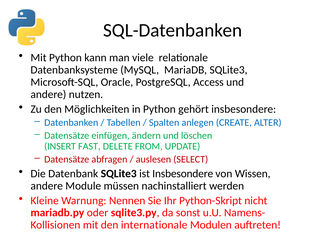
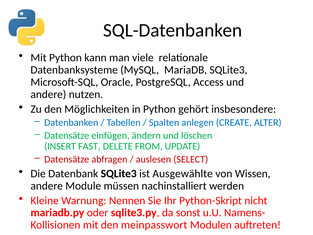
ist Insbesondere: Insbesondere -> Ausgewählte (183, 173)
internationale: internationale -> meinpasswort (154, 225)
